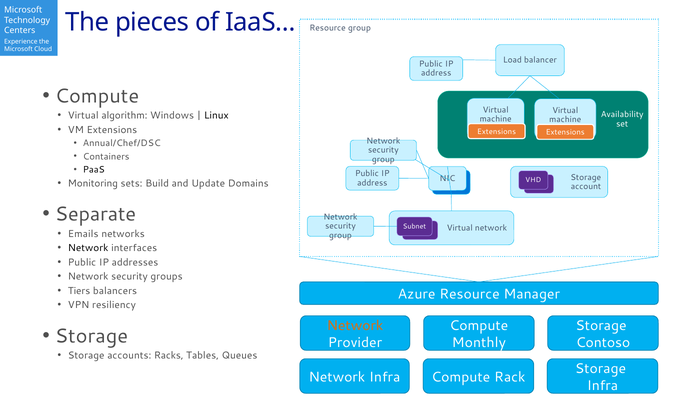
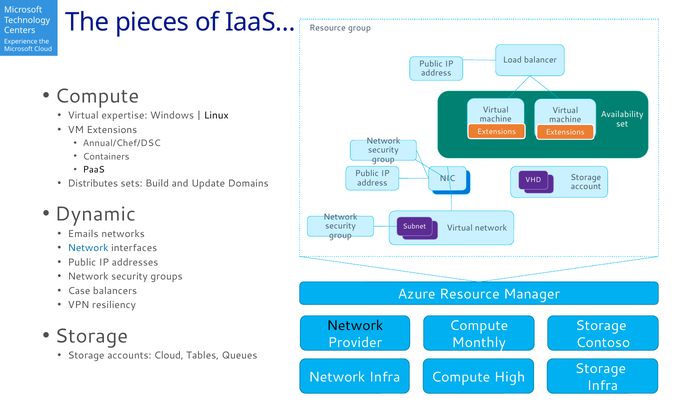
algorithm: algorithm -> expertise (124, 116)
Monitoring: Monitoring -> Distributes (93, 184)
Separate: Separate -> Dynamic (95, 214)
Network colour: black -> blue (88, 248)
Tiers: Tiers -> Case (79, 291)
Network colour: orange -> black (355, 326)
accounts Racks: Racks -> Cloud (169, 356)
Rack: Rack -> High (510, 377)
